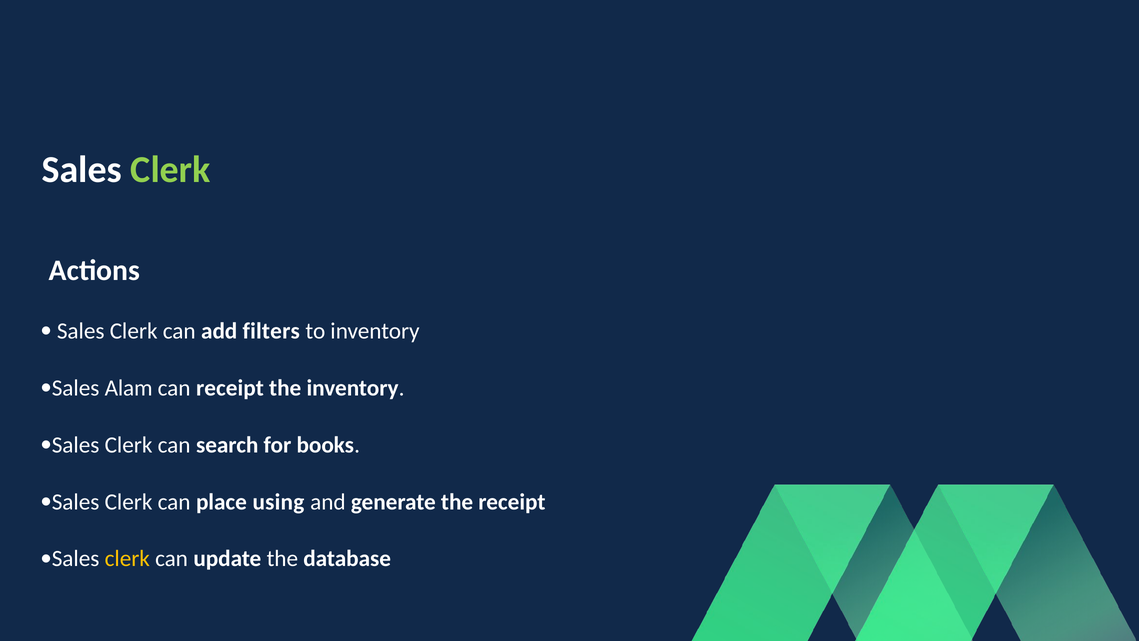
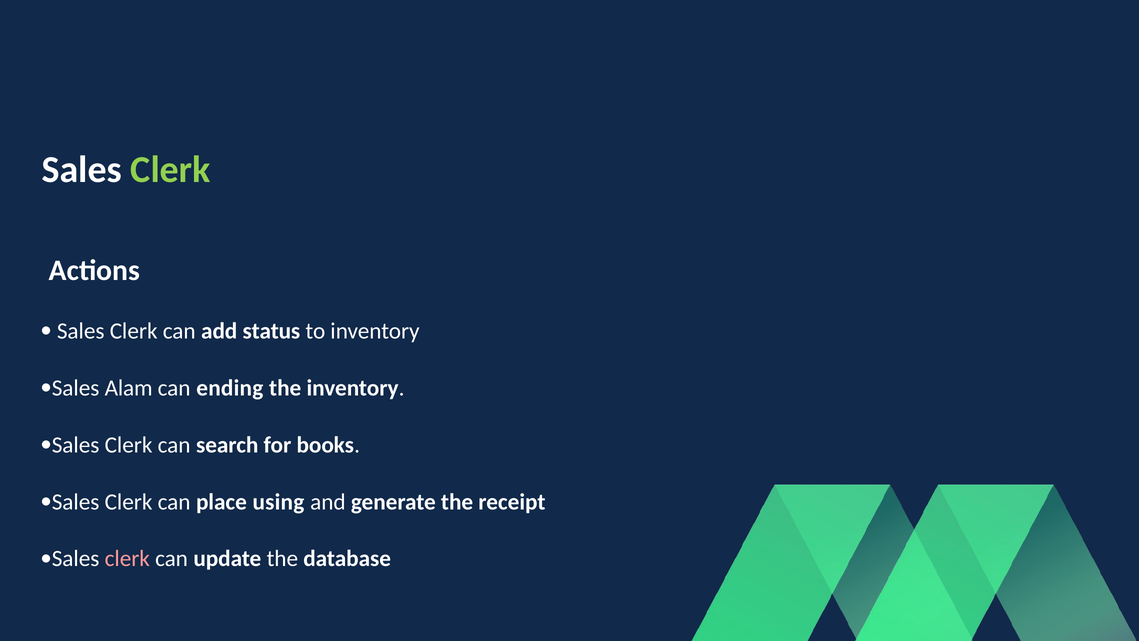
filters: filters -> status (271, 331)
can receipt: receipt -> ending (230, 388)
clerk colour: yellow -> pink (127, 559)
